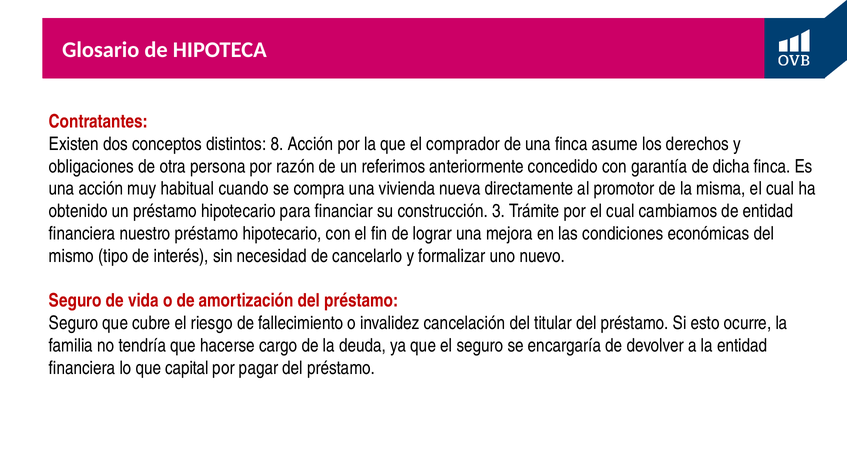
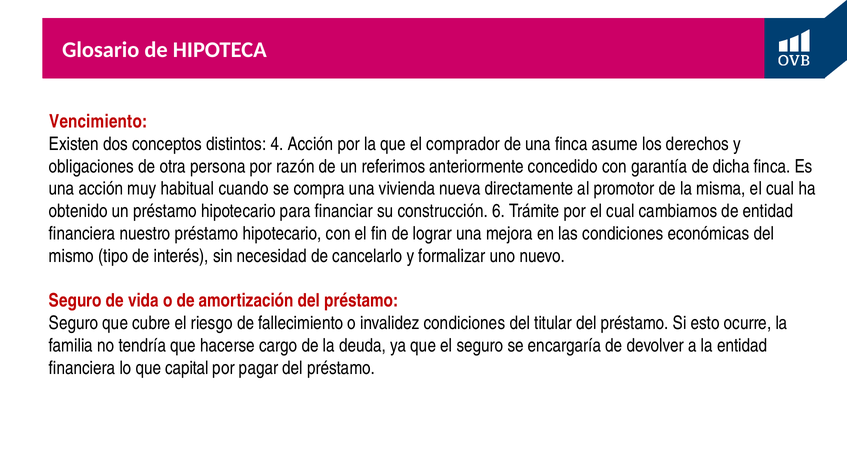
Contratantes: Contratantes -> Vencimiento (98, 122)
8: 8 -> 4 (277, 144)
3: 3 -> 6 (499, 211)
invalidez cancelación: cancelación -> condiciones (464, 323)
